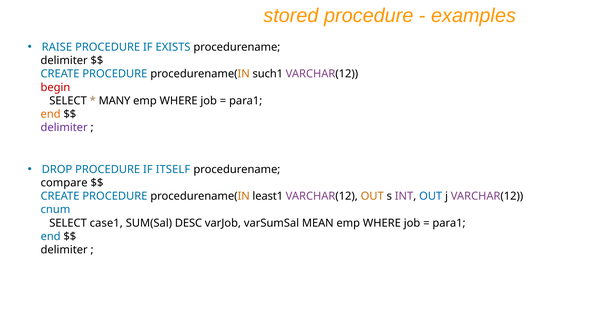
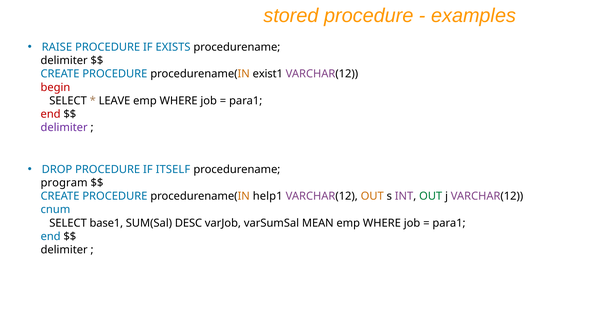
such1: such1 -> exist1 (268, 74)
MANY: MANY -> LEAVE (115, 101)
end colour: orange -> red (51, 114)
compare: compare -> program (64, 183)
least1: least1 -> help1 (268, 196)
OUT colour: blue -> green (431, 196)
case1: case1 -> base1 (106, 223)
